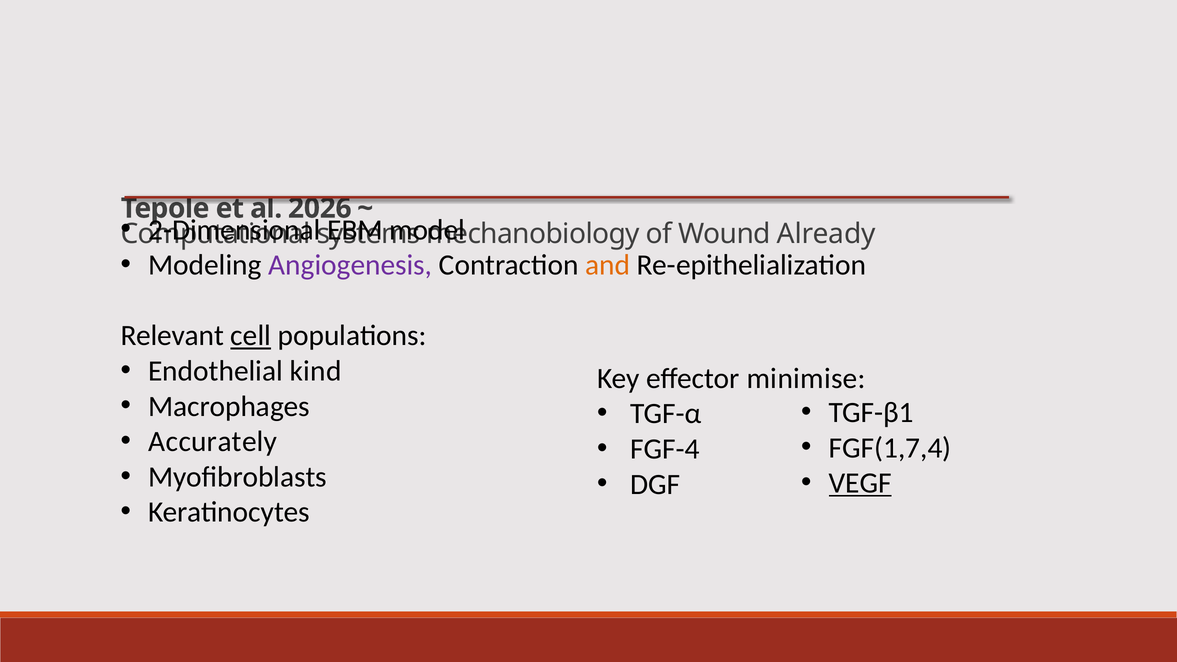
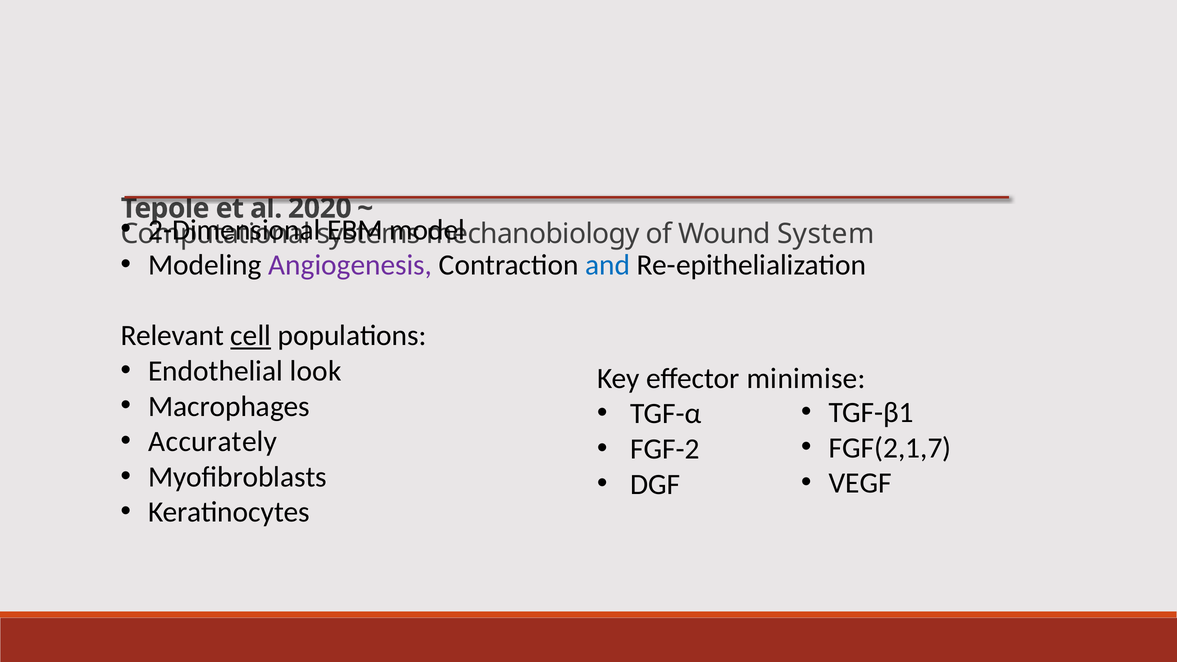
2026: 2026 -> 2020 (320, 208)
Already: Already -> System (826, 234)
and colour: orange -> blue (608, 265)
kind: kind -> look (316, 371)
FGF(1,7,4: FGF(1,7,4 -> FGF(2,1,7 (890, 448)
FGF-4: FGF-4 -> FGF-2 (665, 449)
VEGF underline: present -> none (860, 483)
